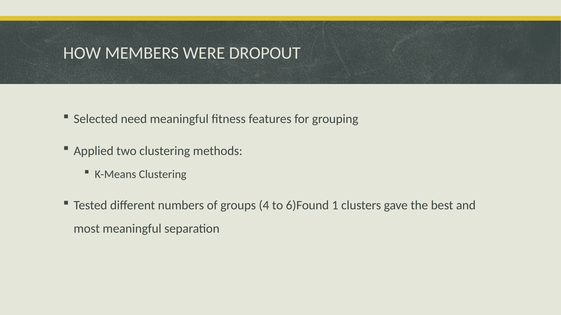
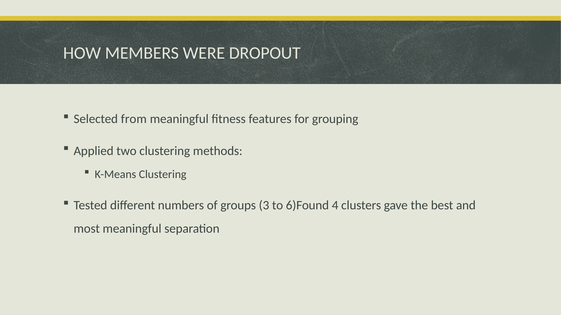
need: need -> from (134, 119)
4: 4 -> 3 (264, 206)
1: 1 -> 4 (335, 206)
